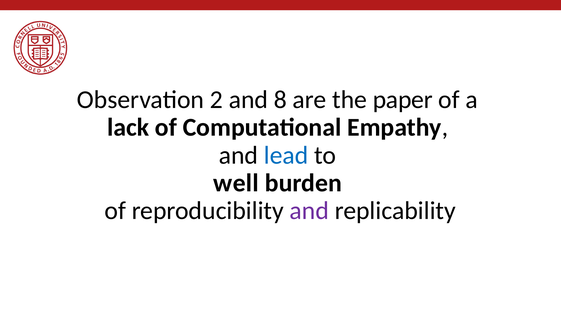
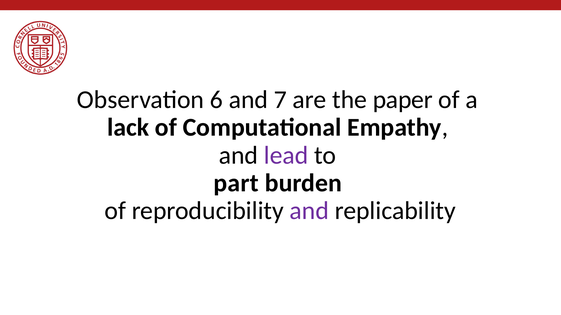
2: 2 -> 6 (216, 100)
8: 8 -> 7 (280, 100)
lead colour: blue -> purple (286, 155)
well: well -> part (236, 183)
